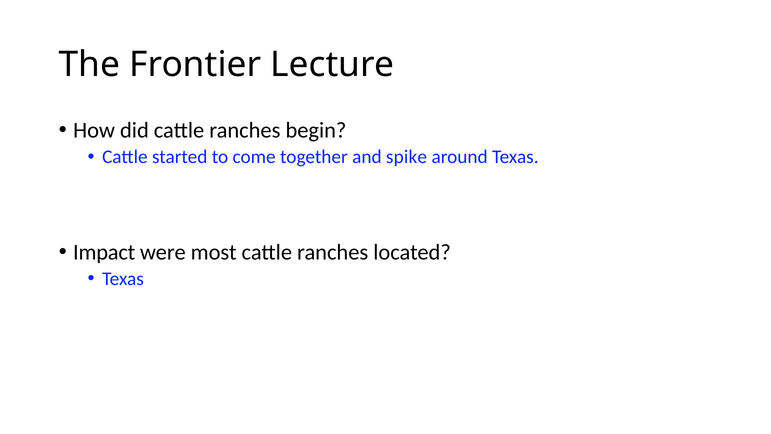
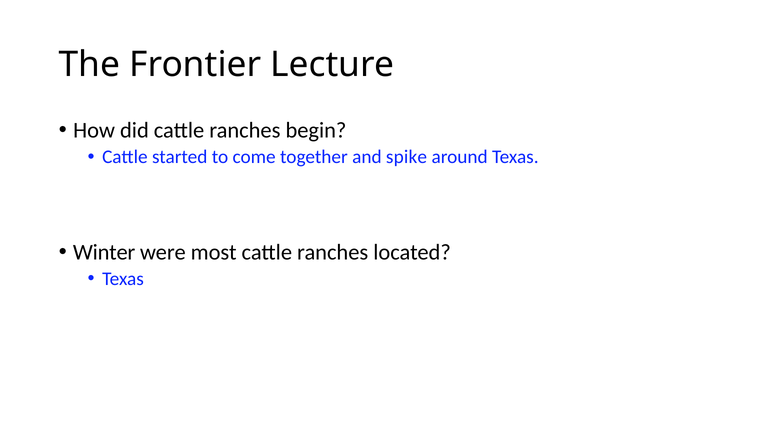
Impact: Impact -> Winter (104, 252)
